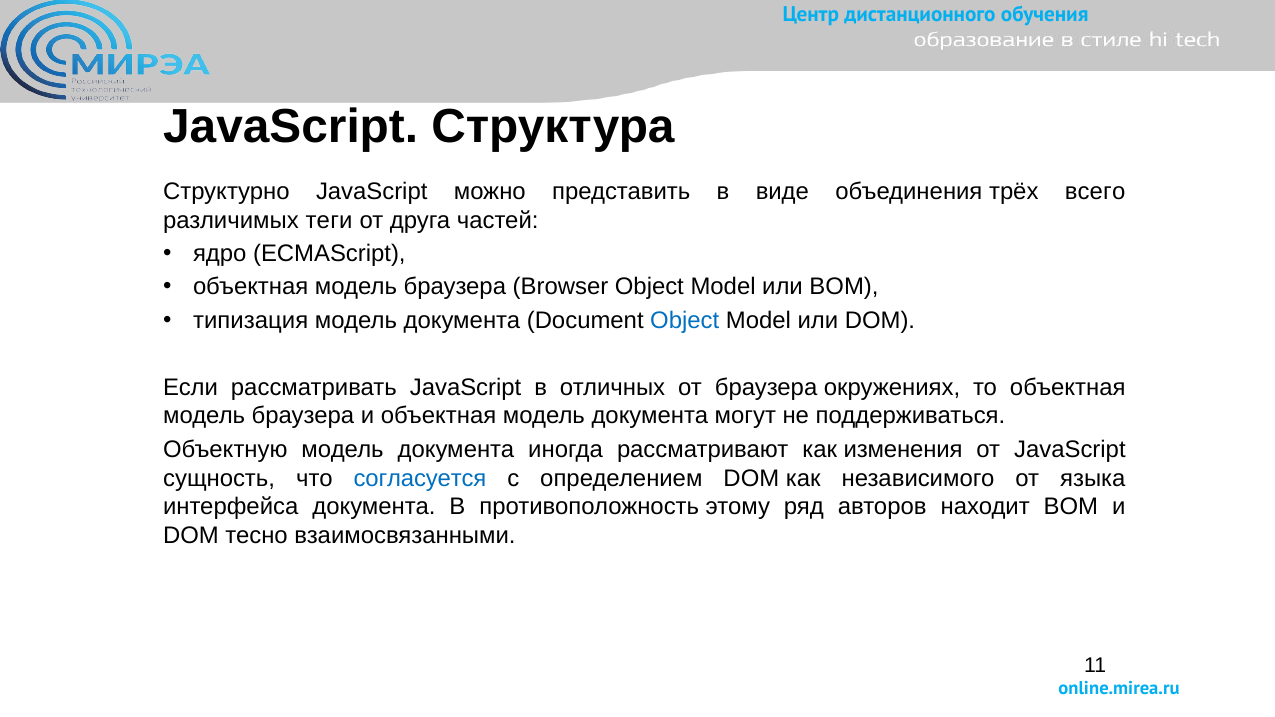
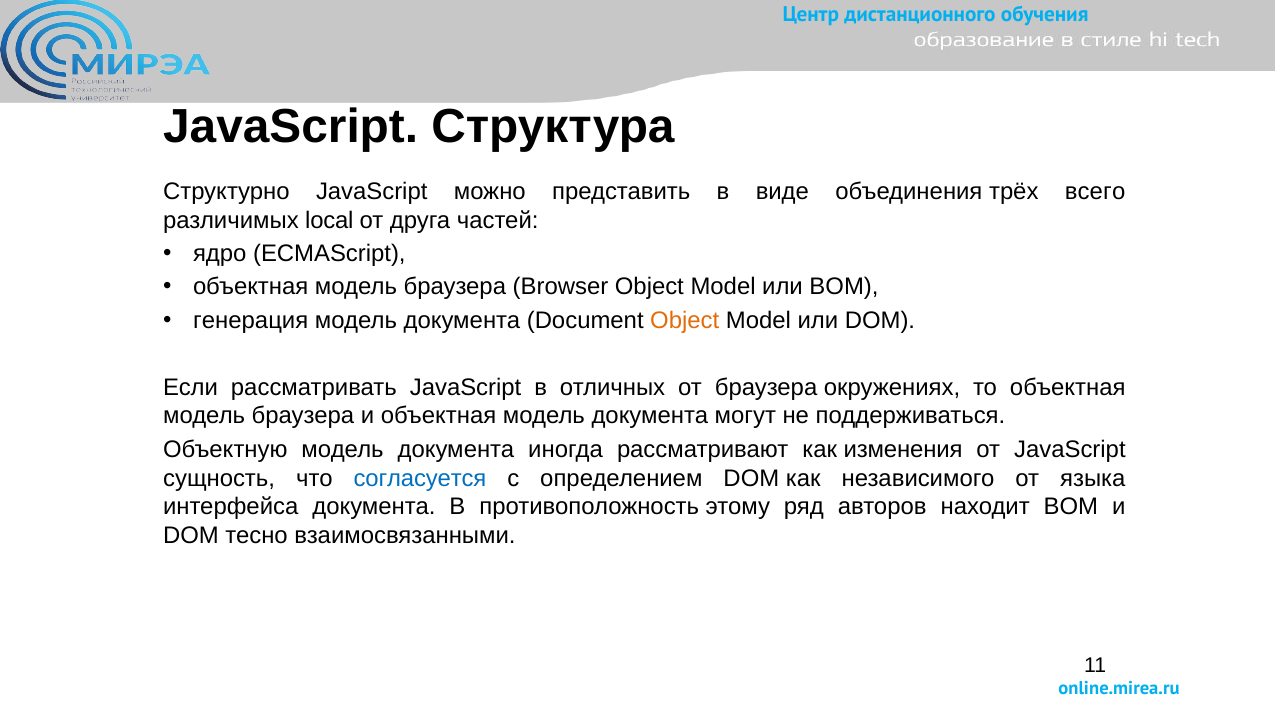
теги: теги -> local (329, 220)
типизация: типизация -> генерация (251, 321)
Object colour: blue -> orange (685, 321)
